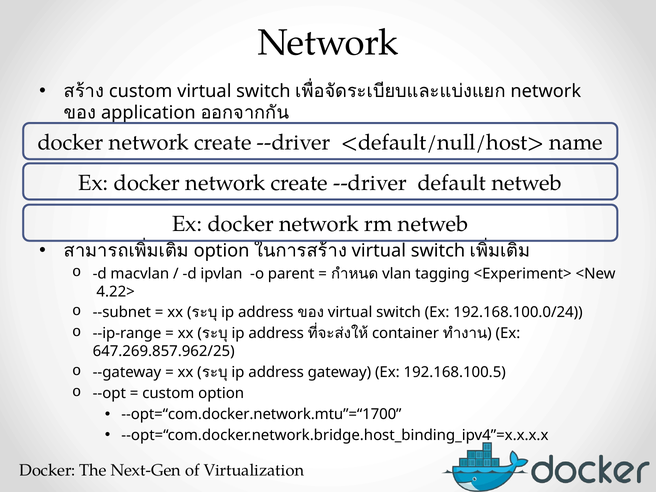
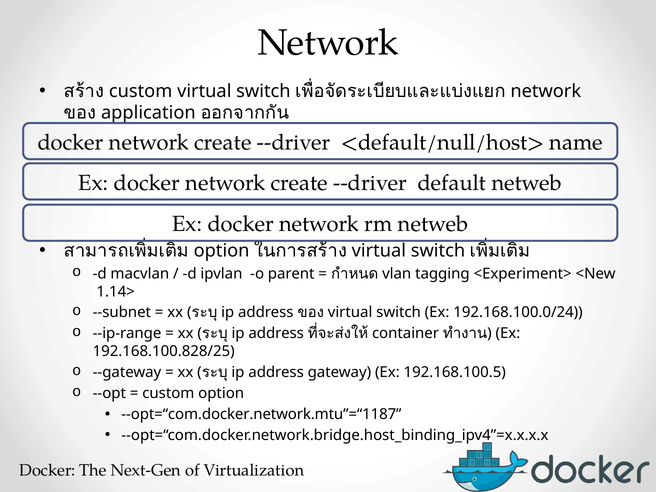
4.22>: 4.22> -> 1.14> (116, 292)
647.269.857.962/25: 647.269.857.962/25 -> 192.168.100.828/25 (164, 351)
--opt=“com.docker.network.mtu”=“1700: --opt=“com.docker.network.mtu”=“1700 -> --opt=“com.docker.network.mtu”=“1187 (261, 414)
